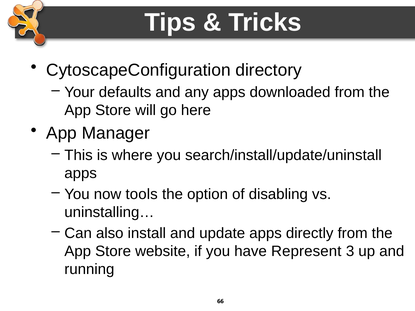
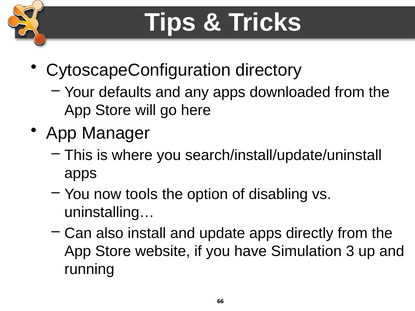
Represent: Represent -> Simulation (306, 251)
